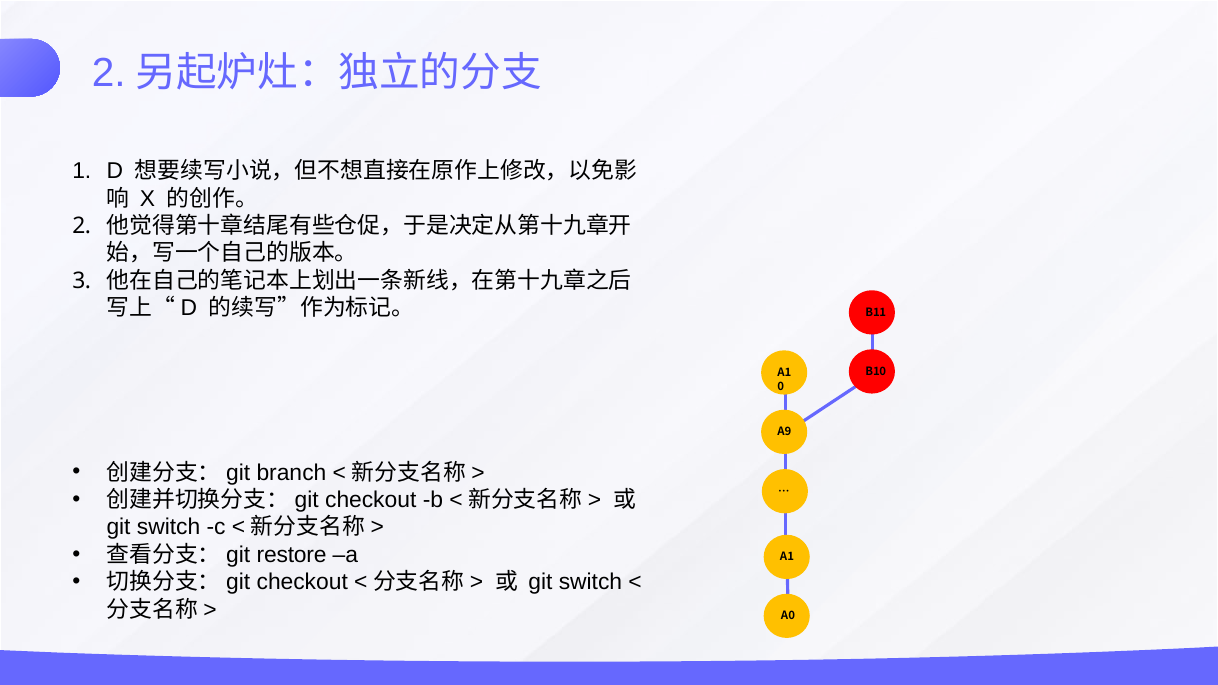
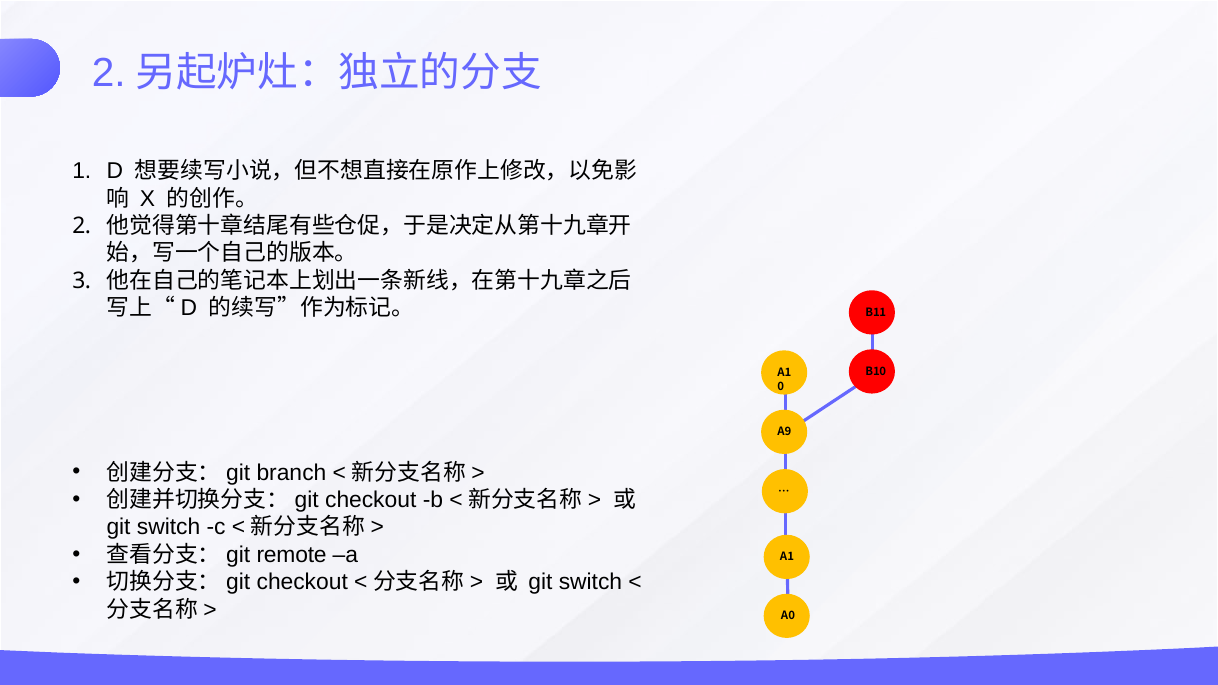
restore: restore -> remote (292, 555)
